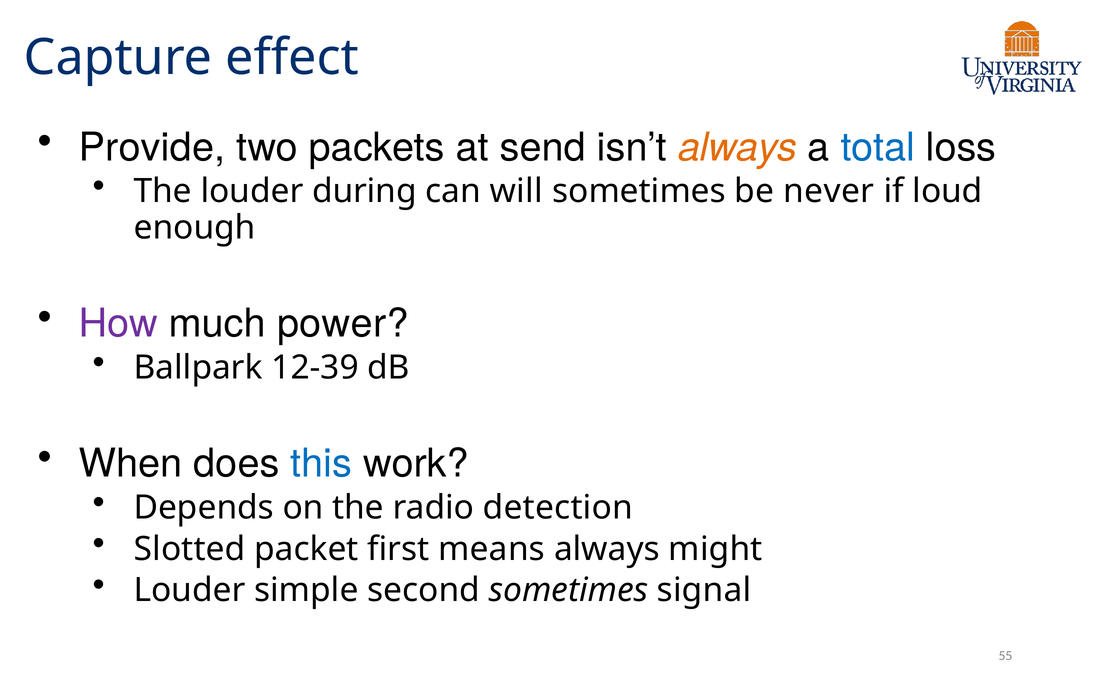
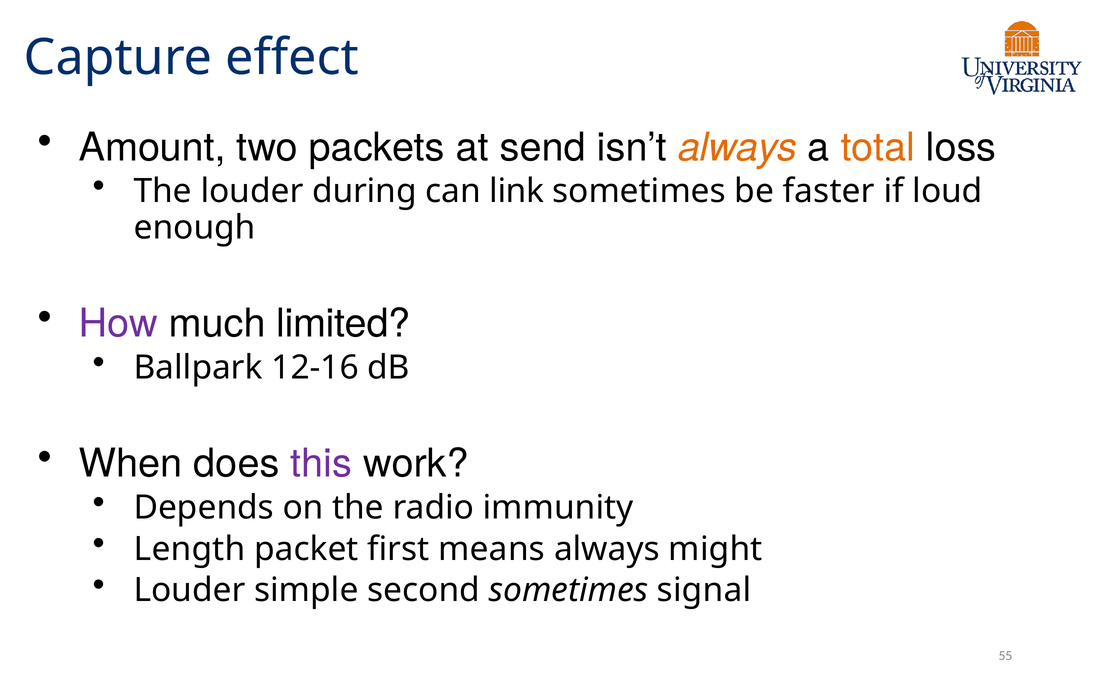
Provide: Provide -> Amount (152, 147)
total colour: blue -> orange (878, 147)
will: will -> link (517, 191)
never: never -> faster (829, 191)
power: power -> limited (343, 324)
12-39: 12-39 -> 12-16 (315, 368)
this colour: blue -> purple (321, 464)
detection: detection -> immunity (558, 507)
Slotted: Slotted -> Length (190, 549)
